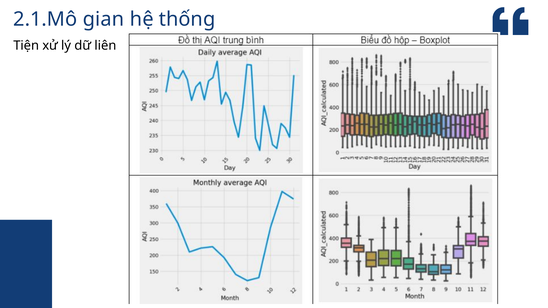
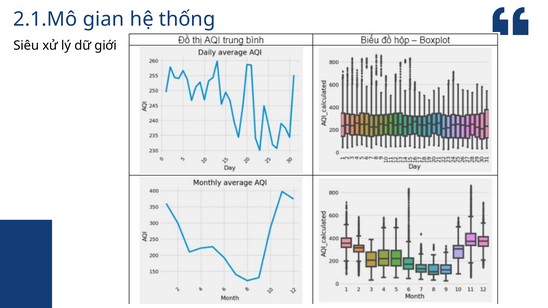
Tiện: Tiện -> Siêu (26, 46)
liên: liên -> giới (106, 46)
